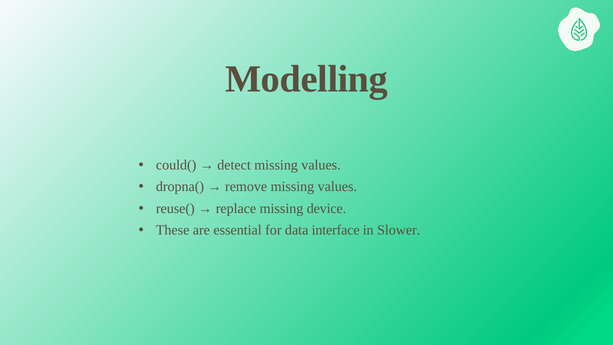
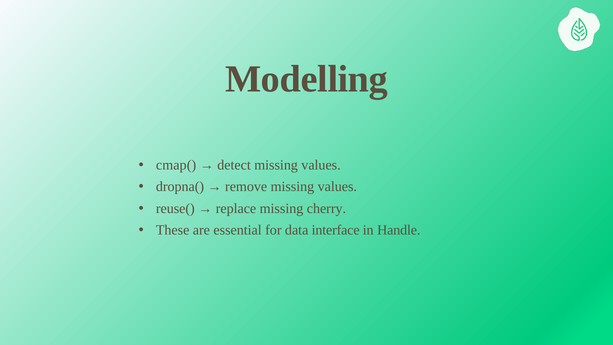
could(: could( -> cmap( (176, 165)
device: device -> cherry (326, 208)
Slower: Slower -> Handle (399, 230)
